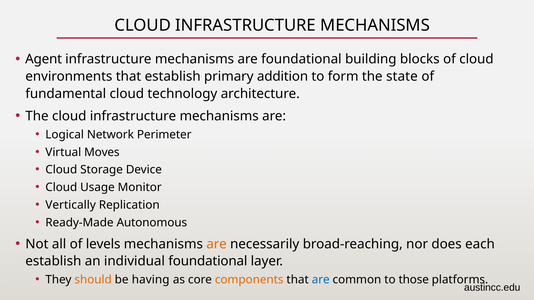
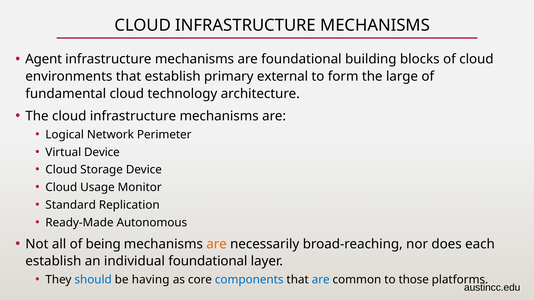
addition: addition -> external (283, 77)
state: state -> large (402, 77)
Virtual Moves: Moves -> Device (102, 152)
Vertically: Vertically -> Standard (71, 205)
levels: levels -> being (103, 244)
should colour: orange -> blue (93, 280)
components colour: orange -> blue (249, 280)
